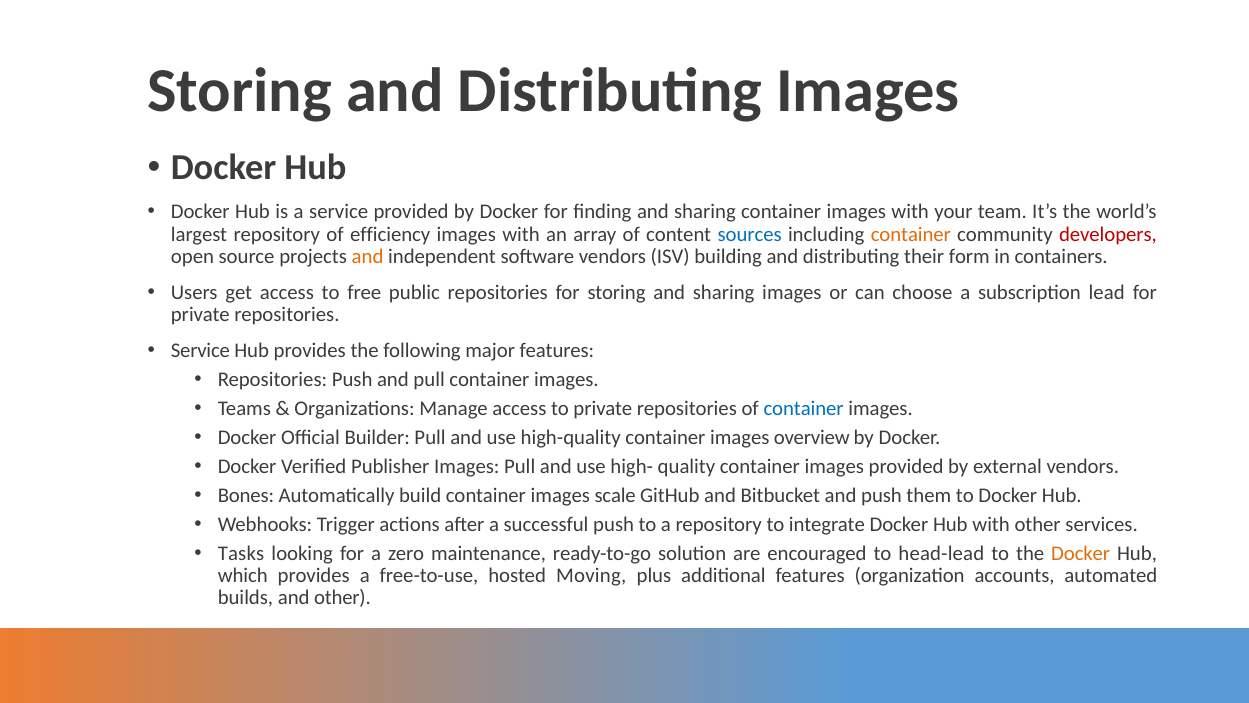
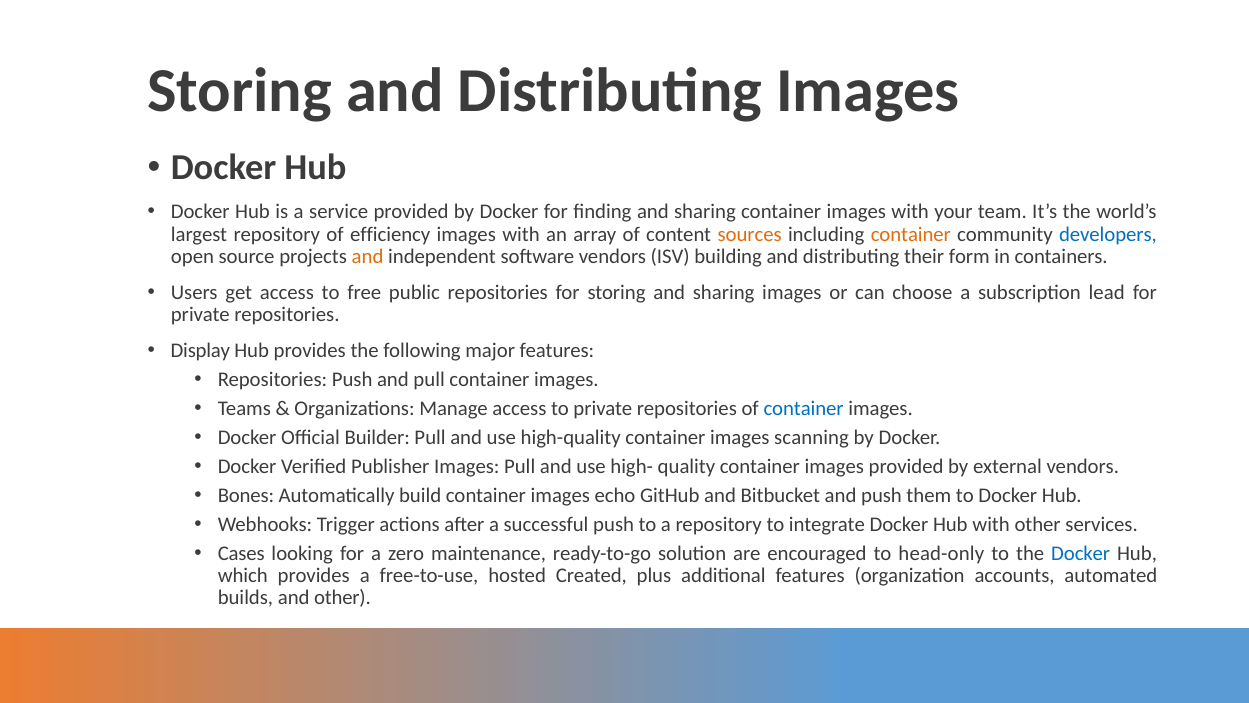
sources colour: blue -> orange (750, 234)
developers colour: red -> blue (1108, 234)
Service: Service -> Display (200, 350)
overview: overview -> scanning (812, 437)
scale: scale -> echo (615, 495)
Tasks: Tasks -> Cases (241, 553)
head-lead: head-lead -> head-only (941, 553)
Docker colour: orange -> blue (1081, 553)
Moving: Moving -> Created (591, 575)
